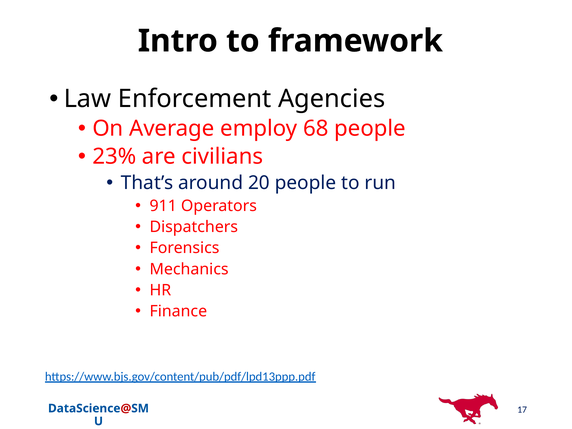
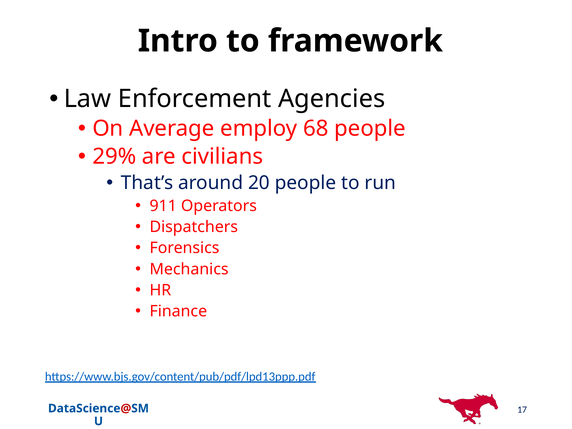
23%: 23% -> 29% (114, 157)
